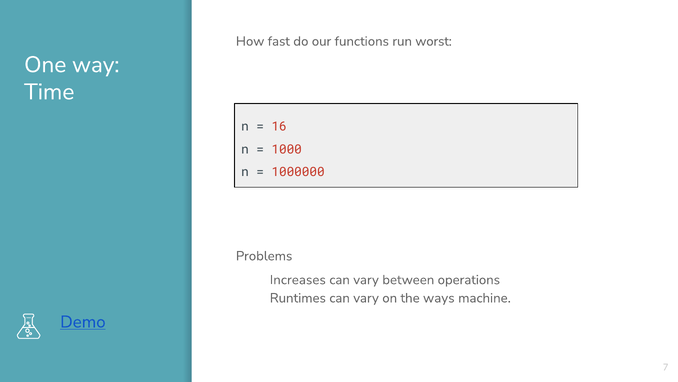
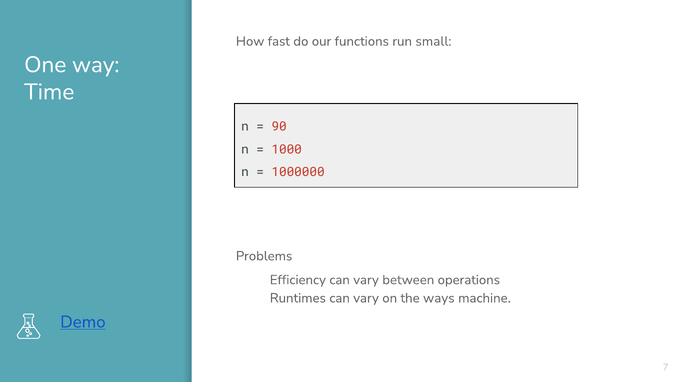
worst: worst -> small (433, 41)
16: 16 -> 90 (279, 126)
Increases: Increases -> Efficiency (298, 279)
